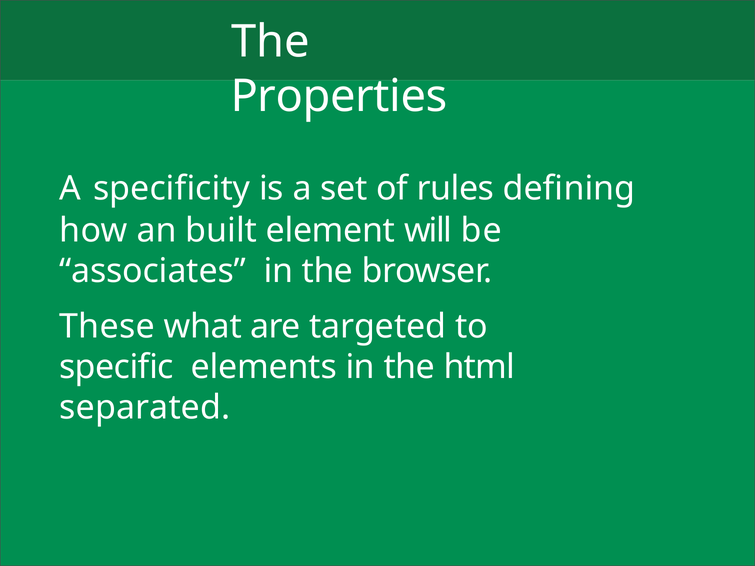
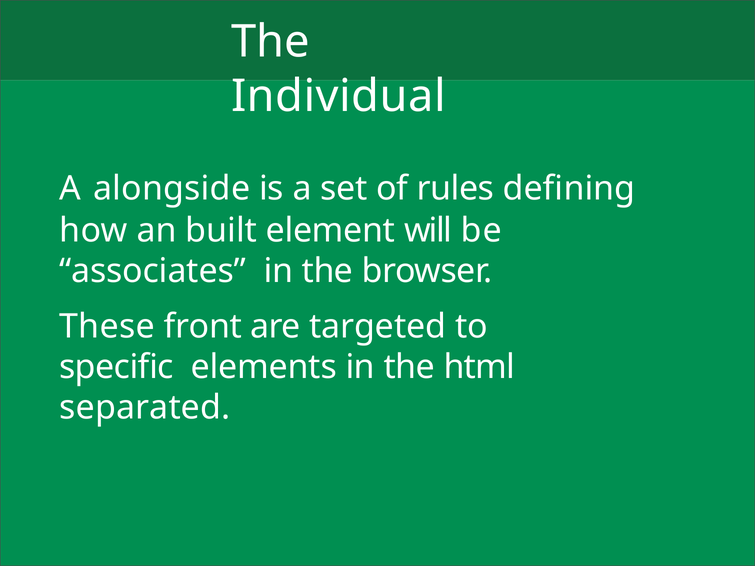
Properties: Properties -> Individual (338, 96)
specificity: specificity -> alongside (172, 189)
what: what -> front (203, 327)
